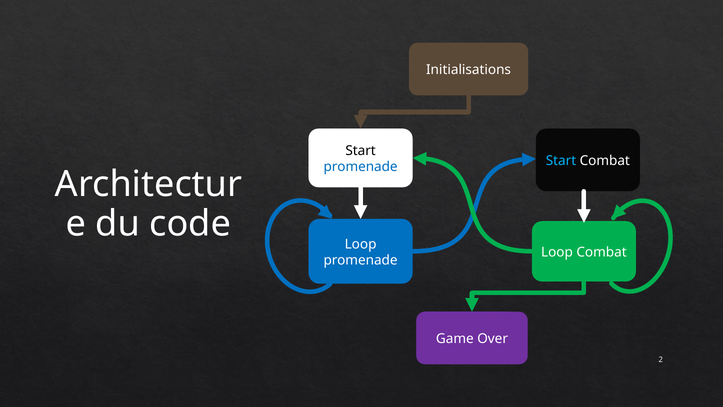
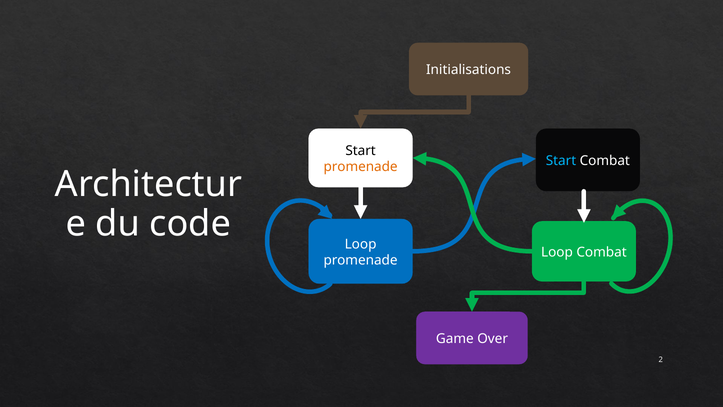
promenade colour: blue -> orange (361, 167)
